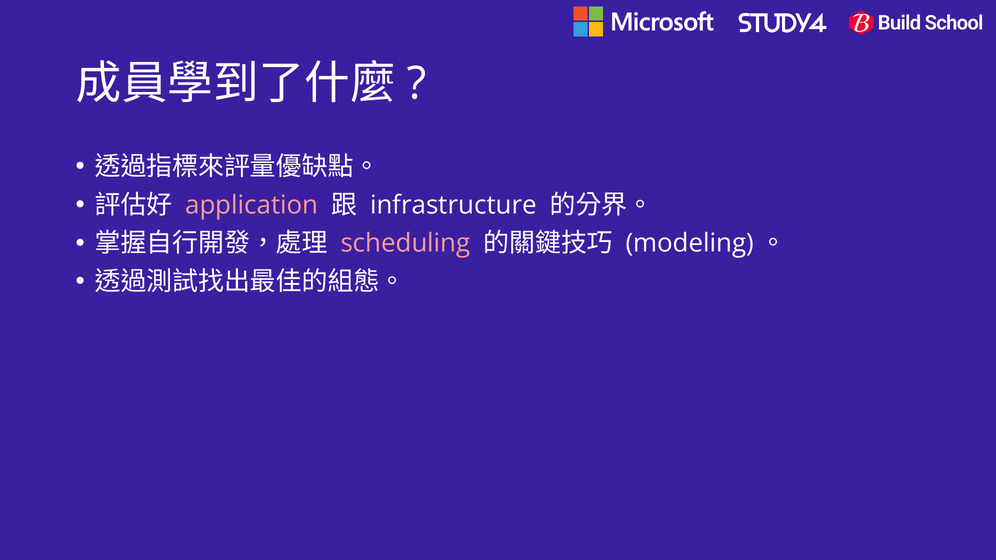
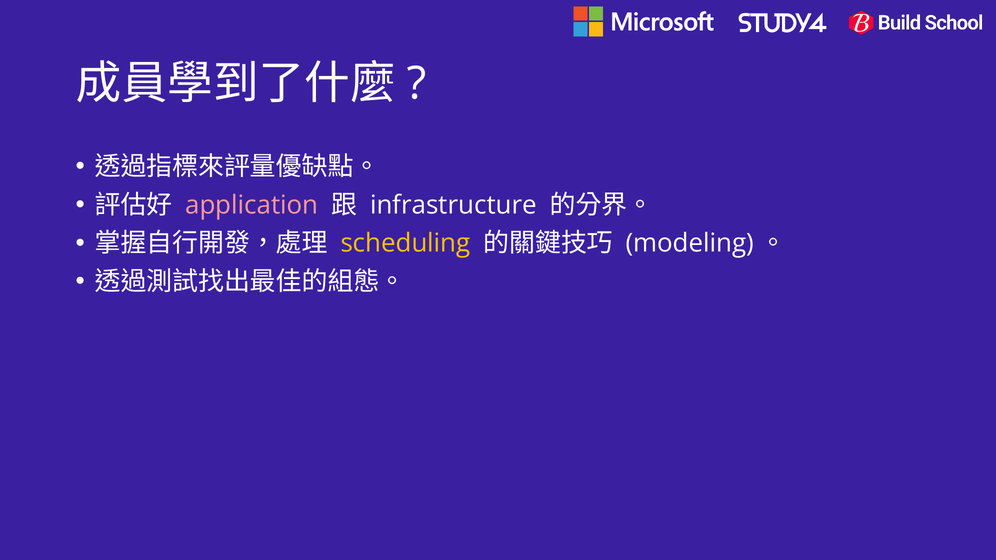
scheduling colour: pink -> yellow (405, 243)
